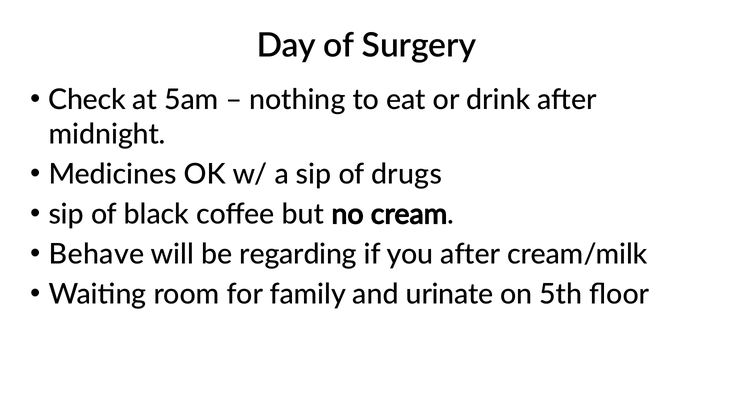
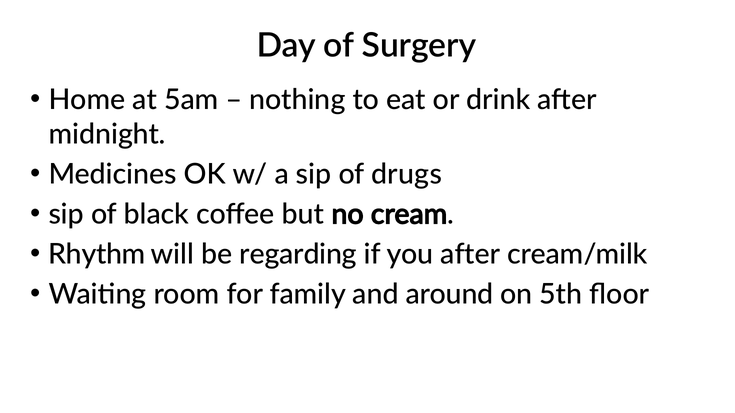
Check: Check -> Home (87, 100)
Behave: Behave -> Rhythm (97, 255)
urinate: urinate -> around (450, 295)
